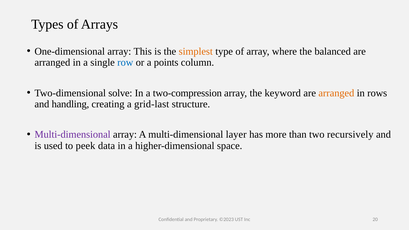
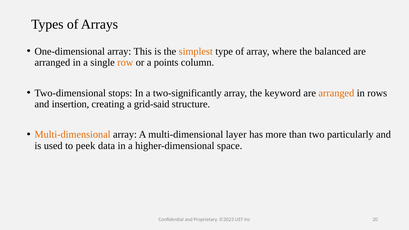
row colour: blue -> orange (125, 62)
solve: solve -> stops (120, 93)
two-compression: two-compression -> two-significantly (187, 93)
handling: handling -> insertion (70, 104)
grid-last: grid-last -> grid-said (152, 104)
Multi-dimensional colour: purple -> orange (73, 135)
recursively: recursively -> particularly (350, 135)
